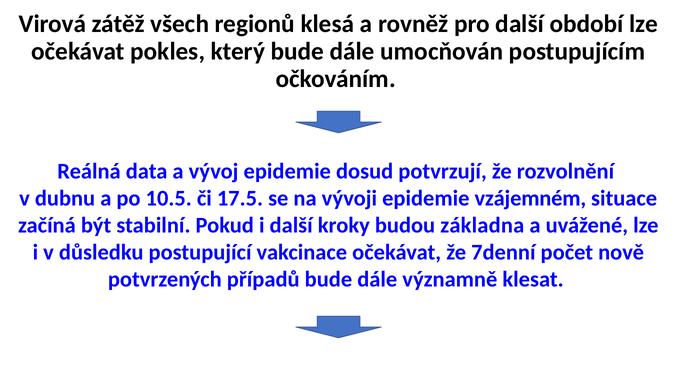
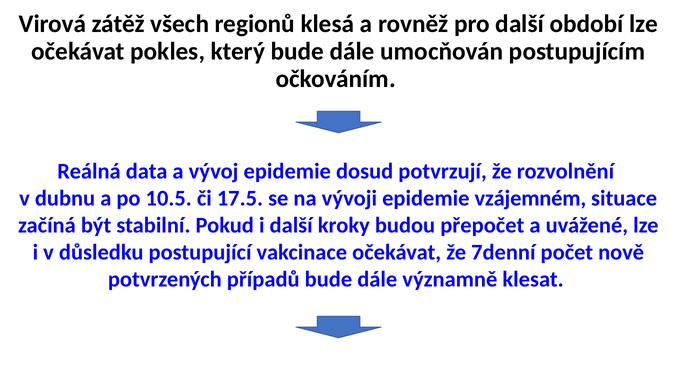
základna: základna -> přepočet (482, 225)
